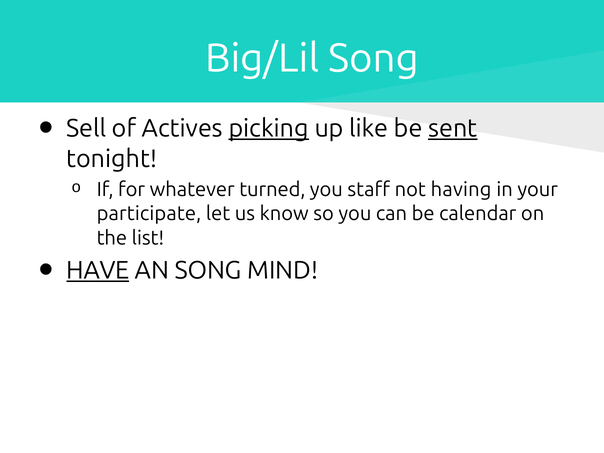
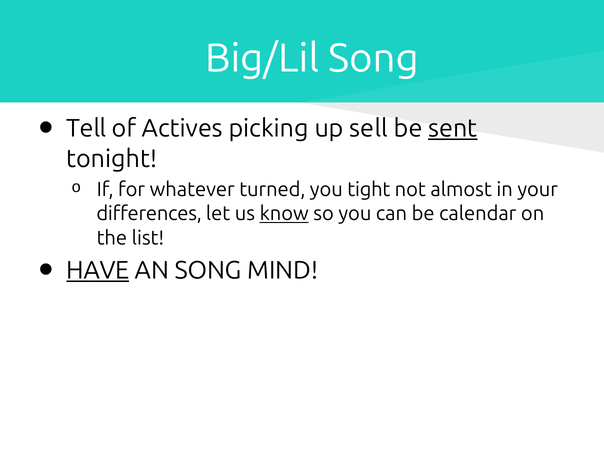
Sell: Sell -> Tell (86, 129)
picking underline: present -> none (269, 129)
like: like -> sell (369, 129)
staff: staff -> tight (369, 190)
having: having -> almost (461, 190)
participate: participate -> differences (149, 214)
know underline: none -> present (284, 214)
